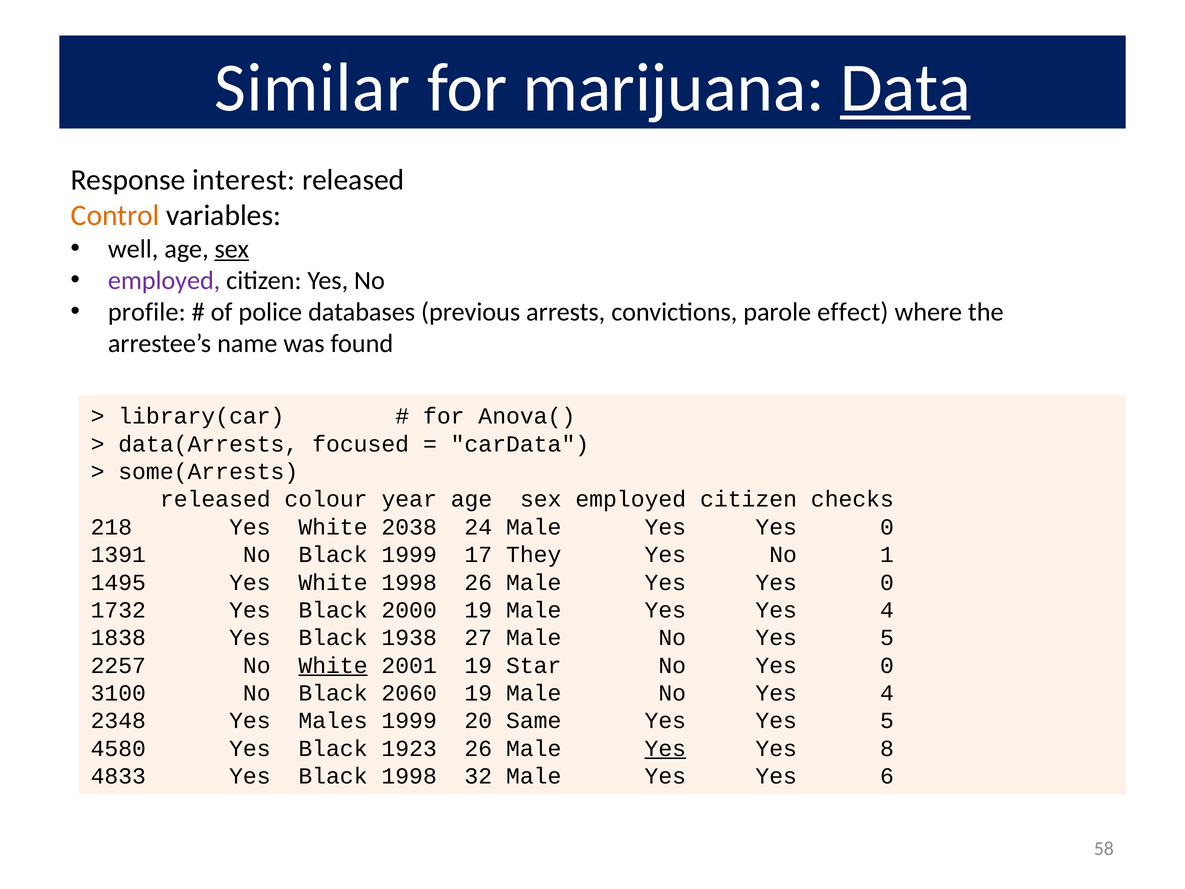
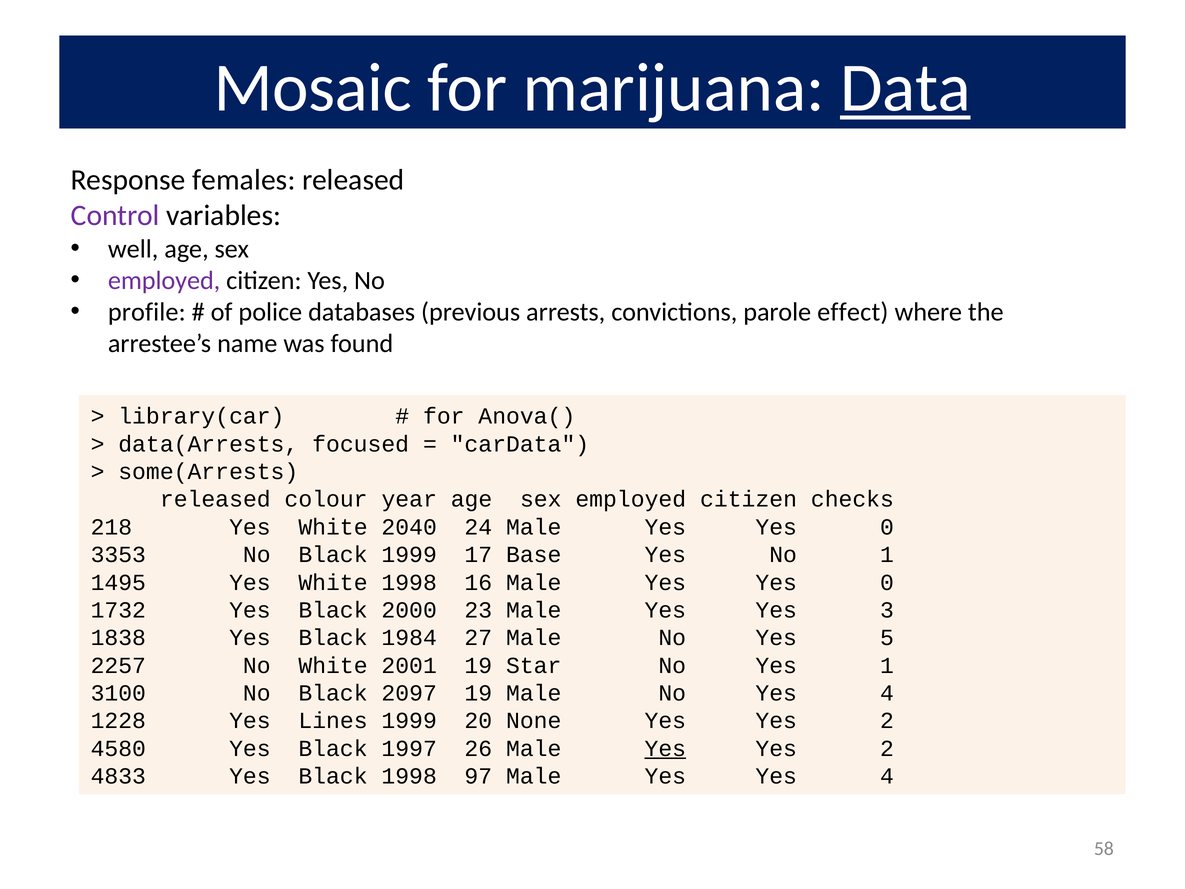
Similar: Similar -> Mosaic (313, 88)
interest: interest -> females (244, 180)
Control colour: orange -> purple (115, 215)
sex underline: present -> none (232, 249)
2038: 2038 -> 2040 (409, 527)
1391: 1391 -> 3353 (118, 555)
They: They -> Base (534, 555)
1998 26: 26 -> 16 (478, 582)
2000 19: 19 -> 23 (478, 610)
Yes Yes 4: 4 -> 3 (887, 610)
1938: 1938 -> 1984 (409, 638)
White underline: present -> none (333, 665)
No Yes 0: 0 -> 1 (887, 665)
2060: 2060 -> 2097 (409, 693)
2348: 2348 -> 1228 (118, 721)
Males: Males -> Lines (333, 721)
Same: Same -> None (534, 721)
5: 5 -> 2 (887, 721)
1923: 1923 -> 1997 (409, 748)
8: 8 -> 2 (887, 748)
32: 32 -> 97 (478, 776)
Yes Yes 6: 6 -> 4 (887, 776)
